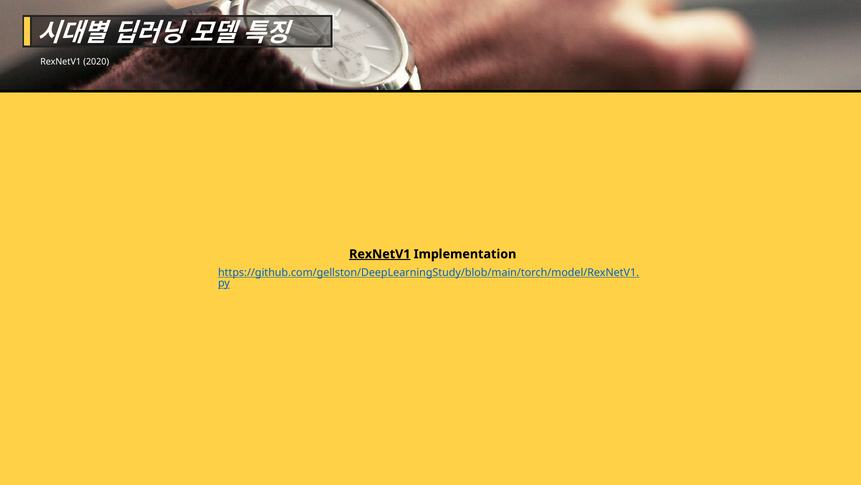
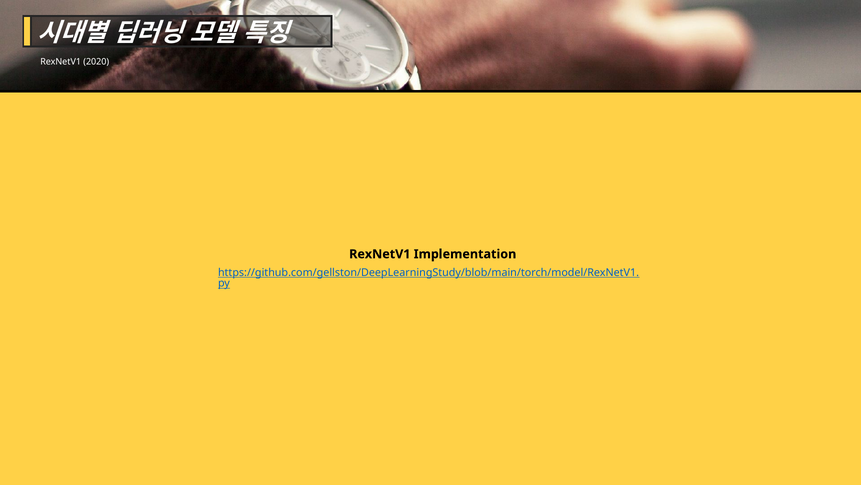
RexNetV1 underline: present -> none (380, 254)
